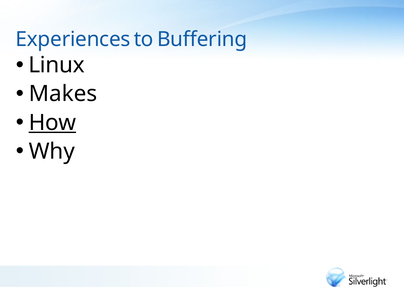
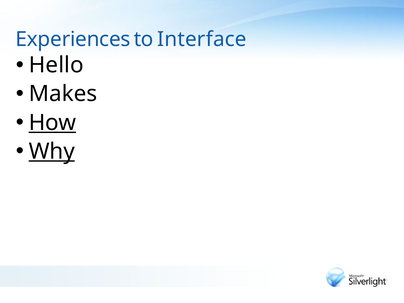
Buffering: Buffering -> Interface (202, 39)
Linux: Linux -> Hello (56, 65)
Why underline: none -> present (52, 151)
